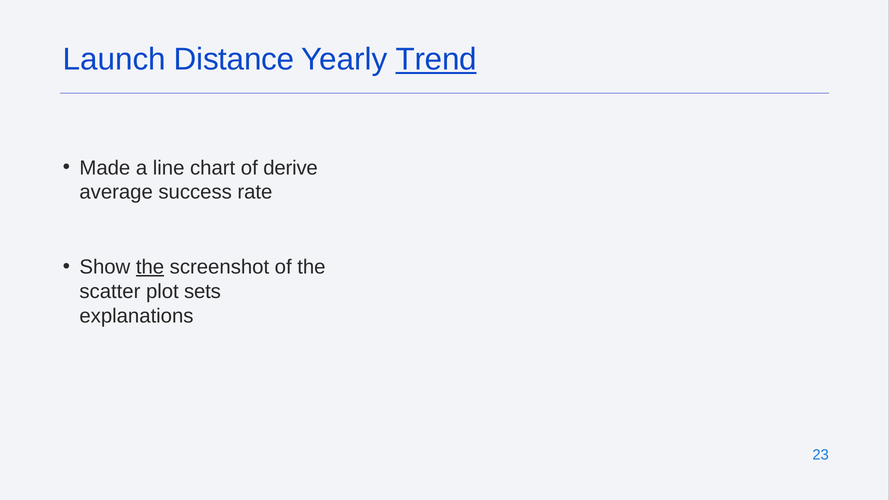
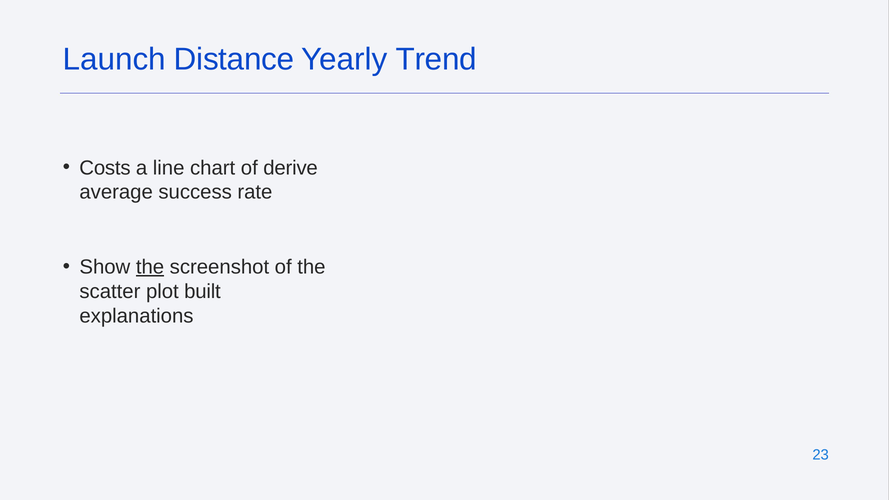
Trend underline: present -> none (436, 59)
Made: Made -> Costs (105, 168)
sets: sets -> built (202, 291)
